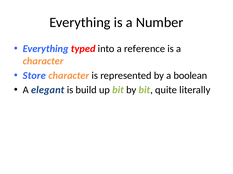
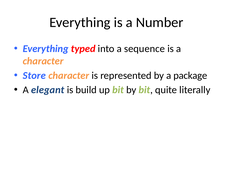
reference: reference -> sequence (144, 49)
boolean: boolean -> package (190, 76)
